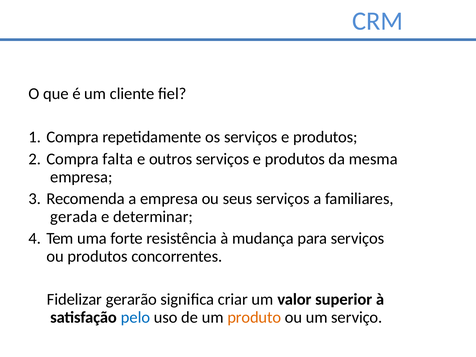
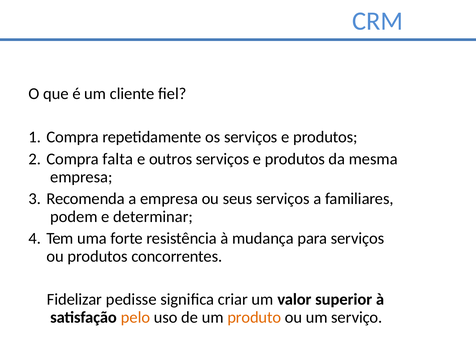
gerada: gerada -> podem (74, 217)
gerarão: gerarão -> pedisse (131, 300)
pelo colour: blue -> orange (136, 317)
